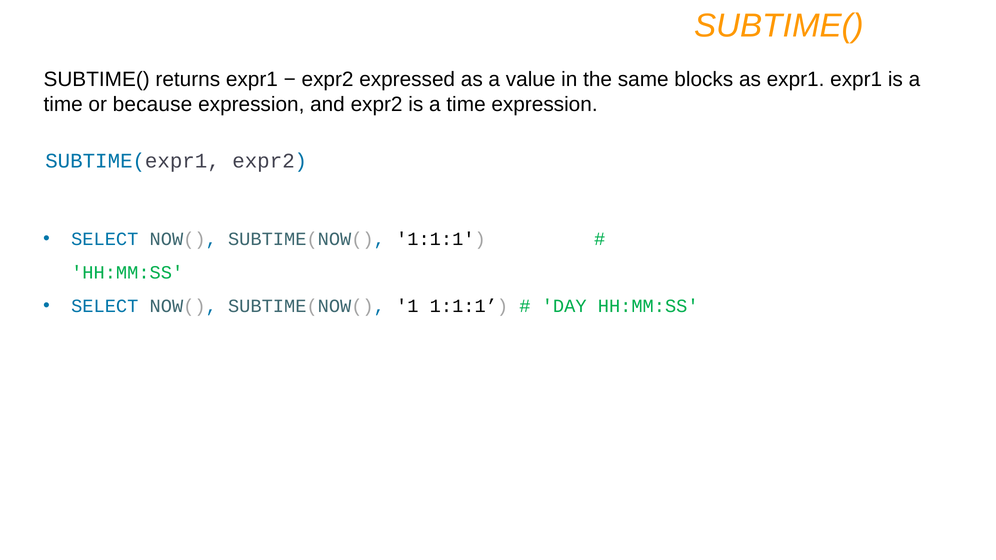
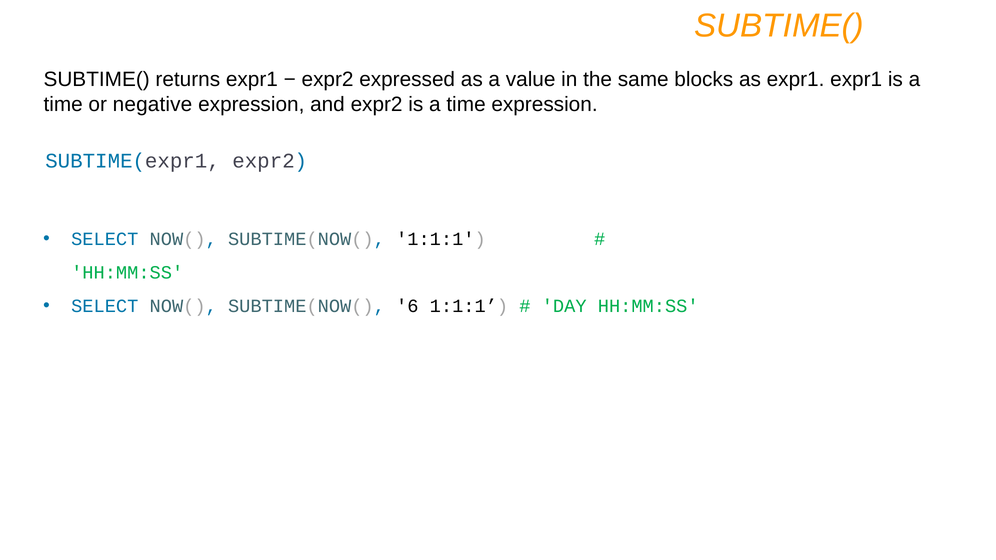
because: because -> negative (153, 104)
1: 1 -> 6 (407, 306)
